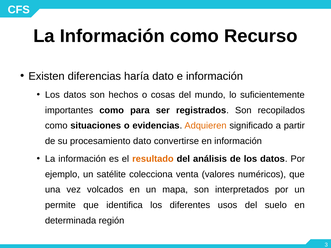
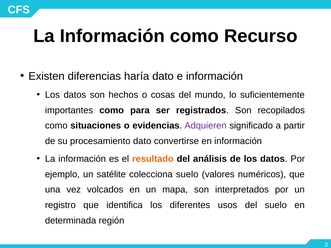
Adquieren colour: orange -> purple (206, 126)
colecciona venta: venta -> suelo (187, 174)
permite: permite -> registro (60, 205)
